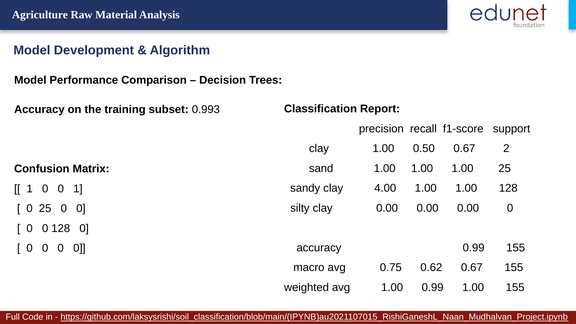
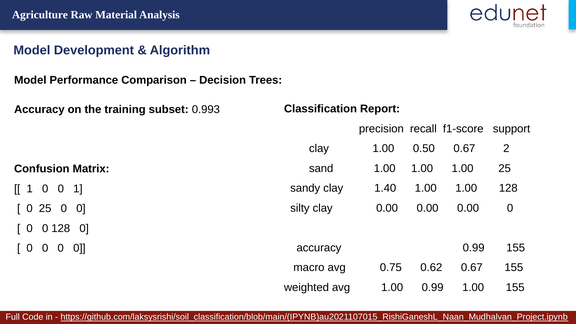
4.00: 4.00 -> 1.40 (385, 188)
